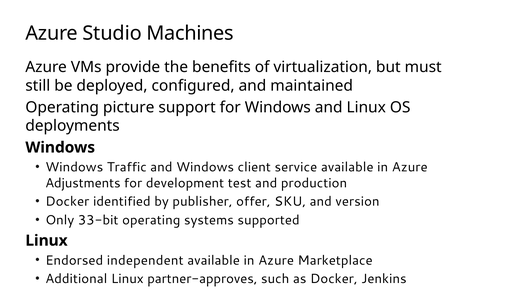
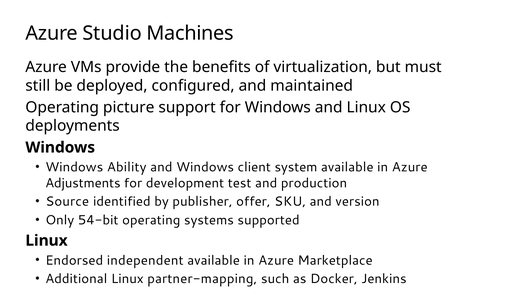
Traffic: Traffic -> Ability (127, 167)
service: service -> system (296, 167)
Docker: Docker -> Source (67, 202)
33-bit: 33-bit -> 54-bit (98, 220)
partner-approves: partner-approves -> partner-mapping (202, 279)
